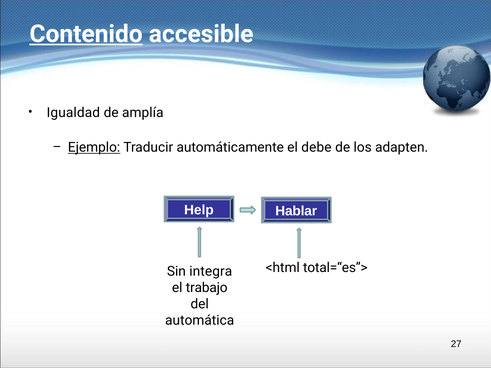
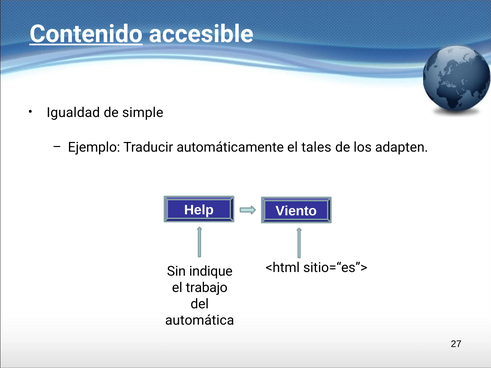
amplía: amplía -> simple (143, 113)
Ejemplo underline: present -> none (94, 148)
debe: debe -> tales (316, 148)
Hablar: Hablar -> Viento (296, 211)
total=“es”>: total=“es”> -> sitio=“es”> (335, 268)
integra: integra -> indique (211, 272)
